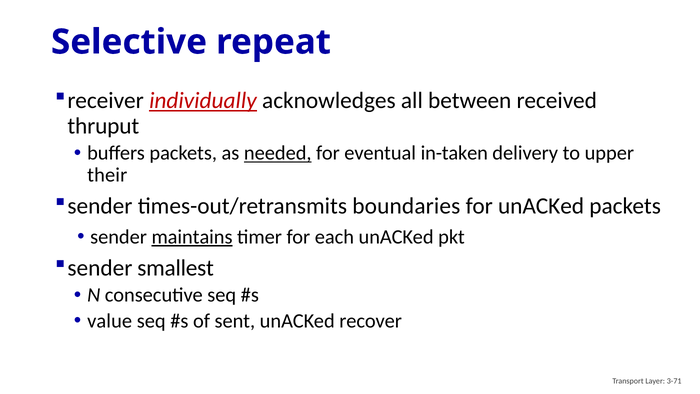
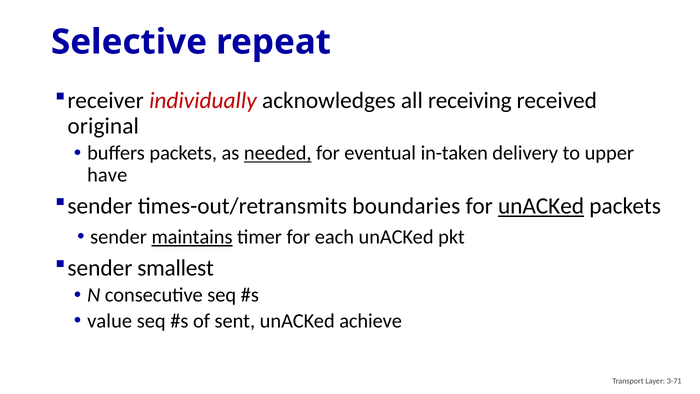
individually underline: present -> none (203, 101)
between: between -> receiving (470, 101)
thruput: thruput -> original (103, 126)
their: their -> have (107, 175)
unACKed underline: none -> present (541, 206)
recover: recover -> achieve (371, 321)
